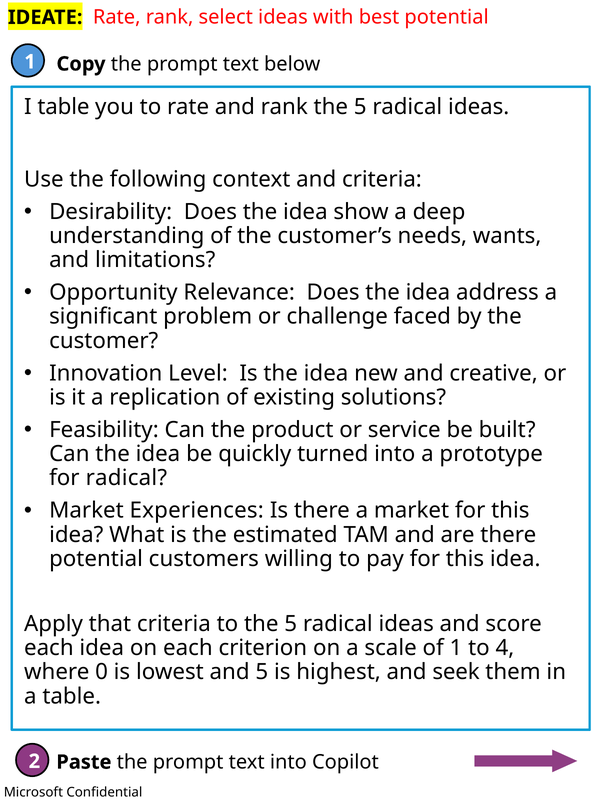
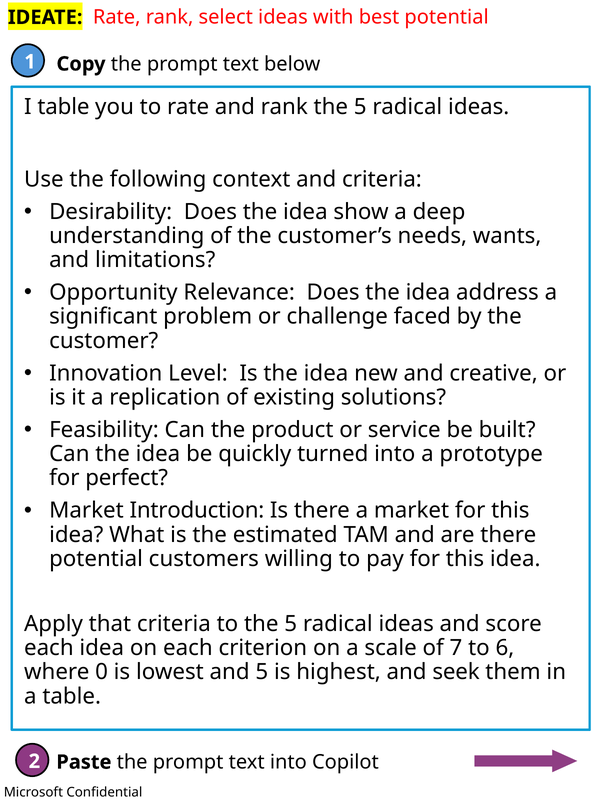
for radical: radical -> perfect (127, 478)
Experiences: Experiences -> Introduction (197, 510)
of 1: 1 -> 7 (456, 648)
4: 4 -> 6 (505, 648)
